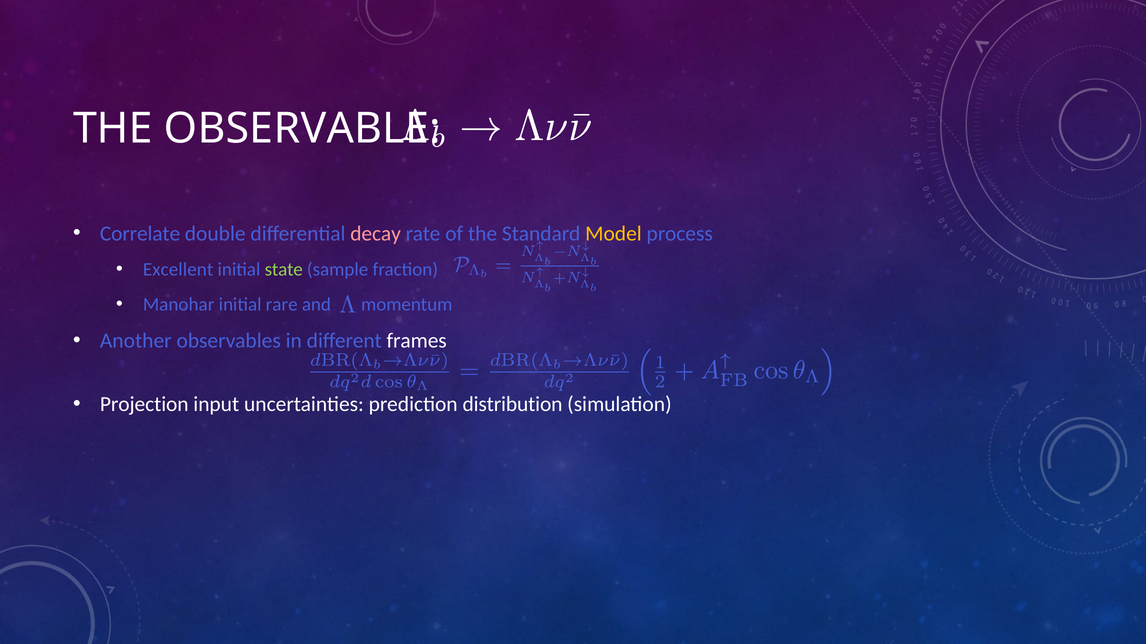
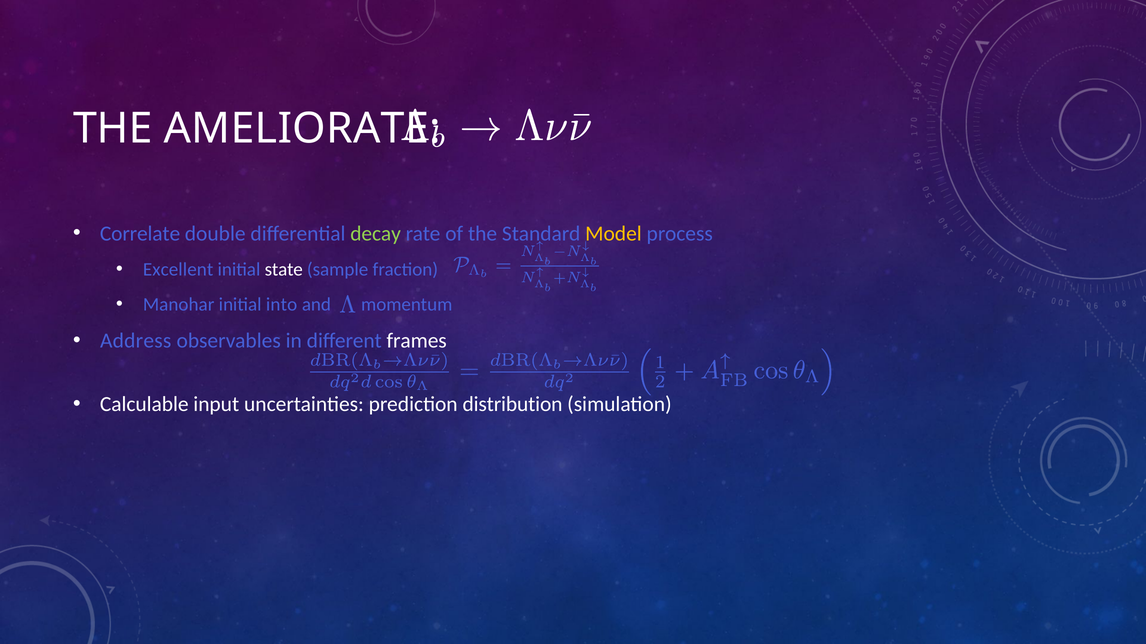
OBSERVABLE: OBSERVABLE -> AMELIORATE (302, 129)
decay colour: pink -> light green (376, 234)
state colour: light green -> white (284, 270)
rare: rare -> into (282, 305)
Another: Another -> Address (136, 341)
Projection: Projection -> Calculable (144, 405)
